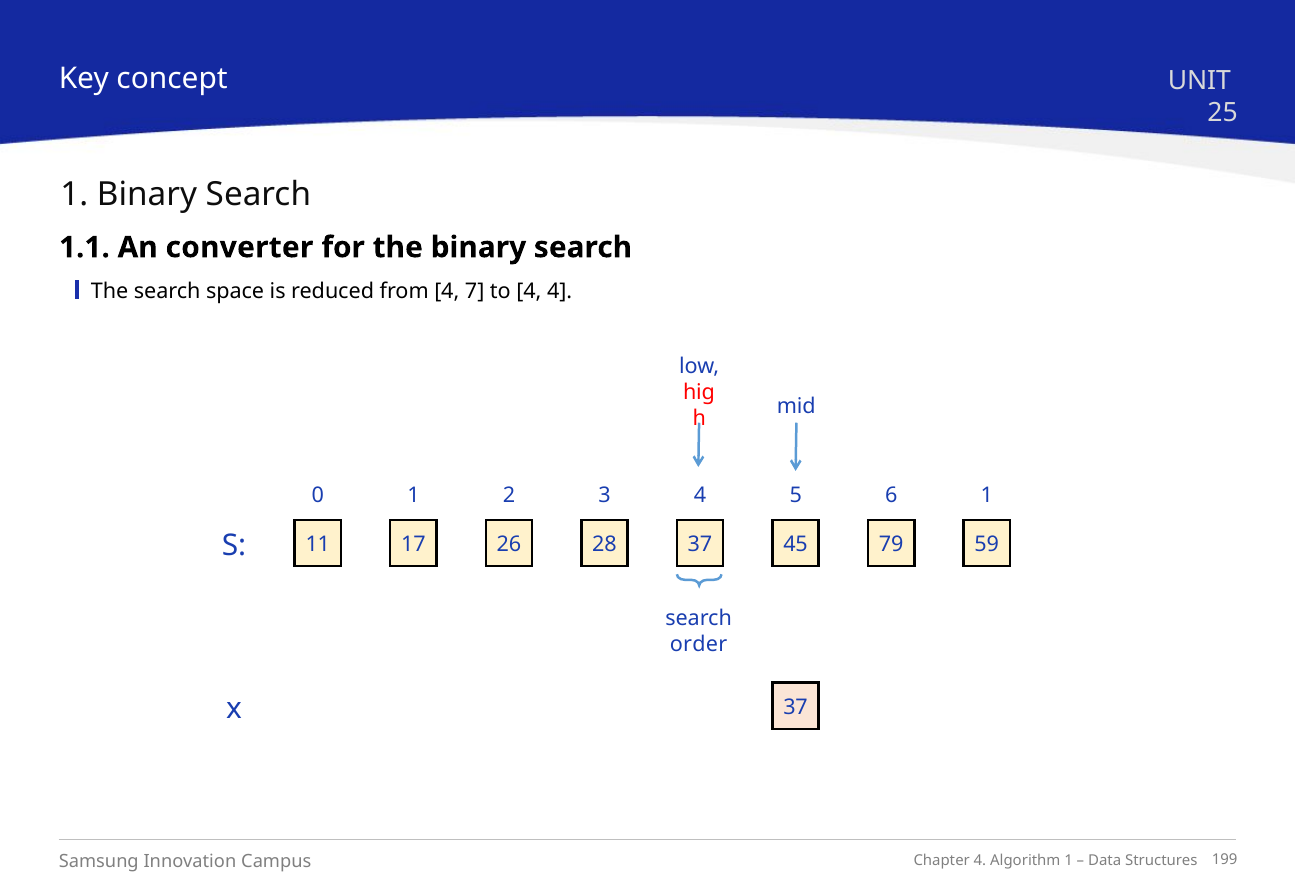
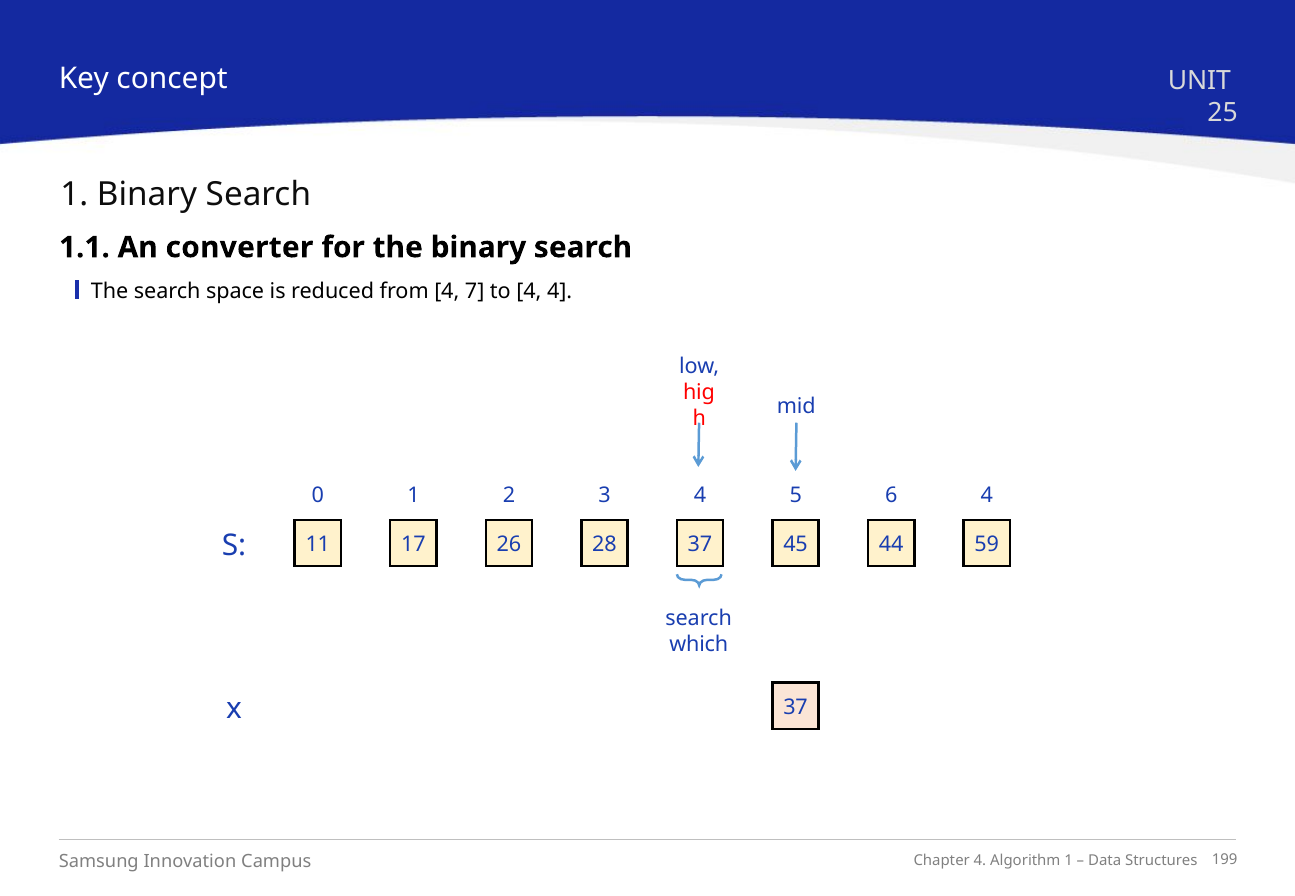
6 1: 1 -> 4 (987, 496)
79: 79 -> 44 (891, 545)
order: order -> which (699, 644)
